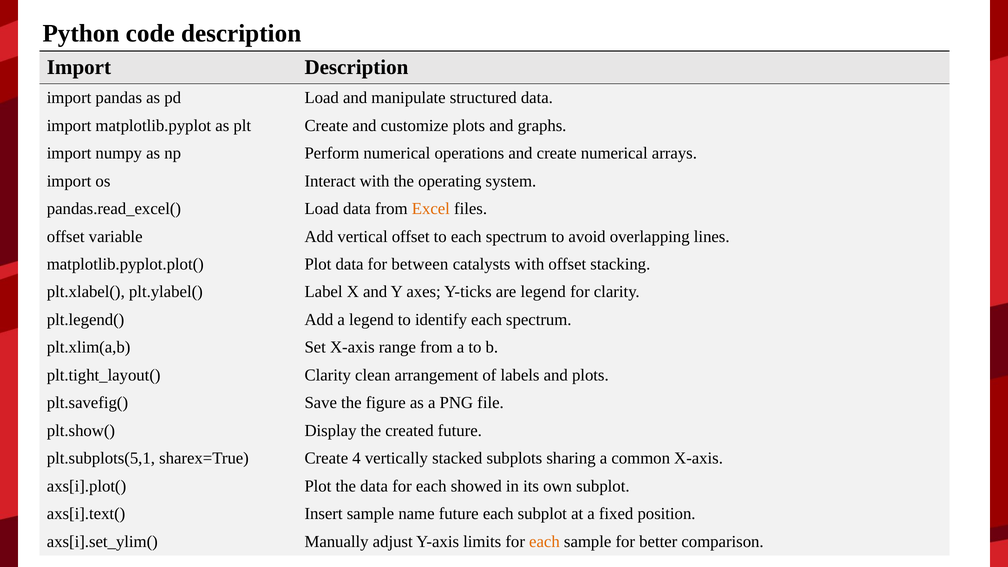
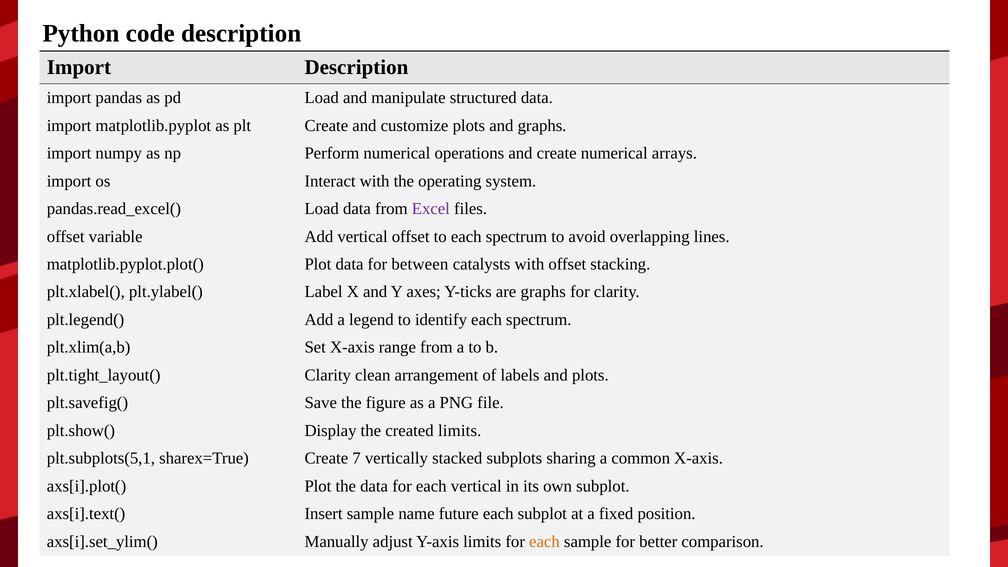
Excel colour: orange -> purple (431, 209)
are legend: legend -> graphs (543, 292)
created future: future -> limits (460, 431)
4: 4 -> 7 (357, 458)
each showed: showed -> vertical (476, 486)
